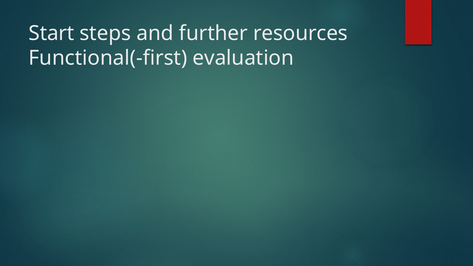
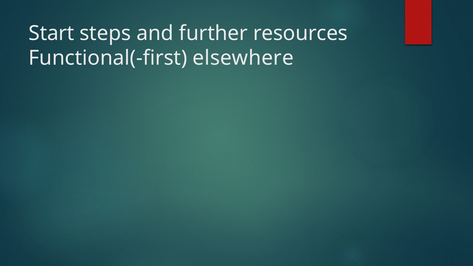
evaluation: evaluation -> elsewhere (243, 58)
